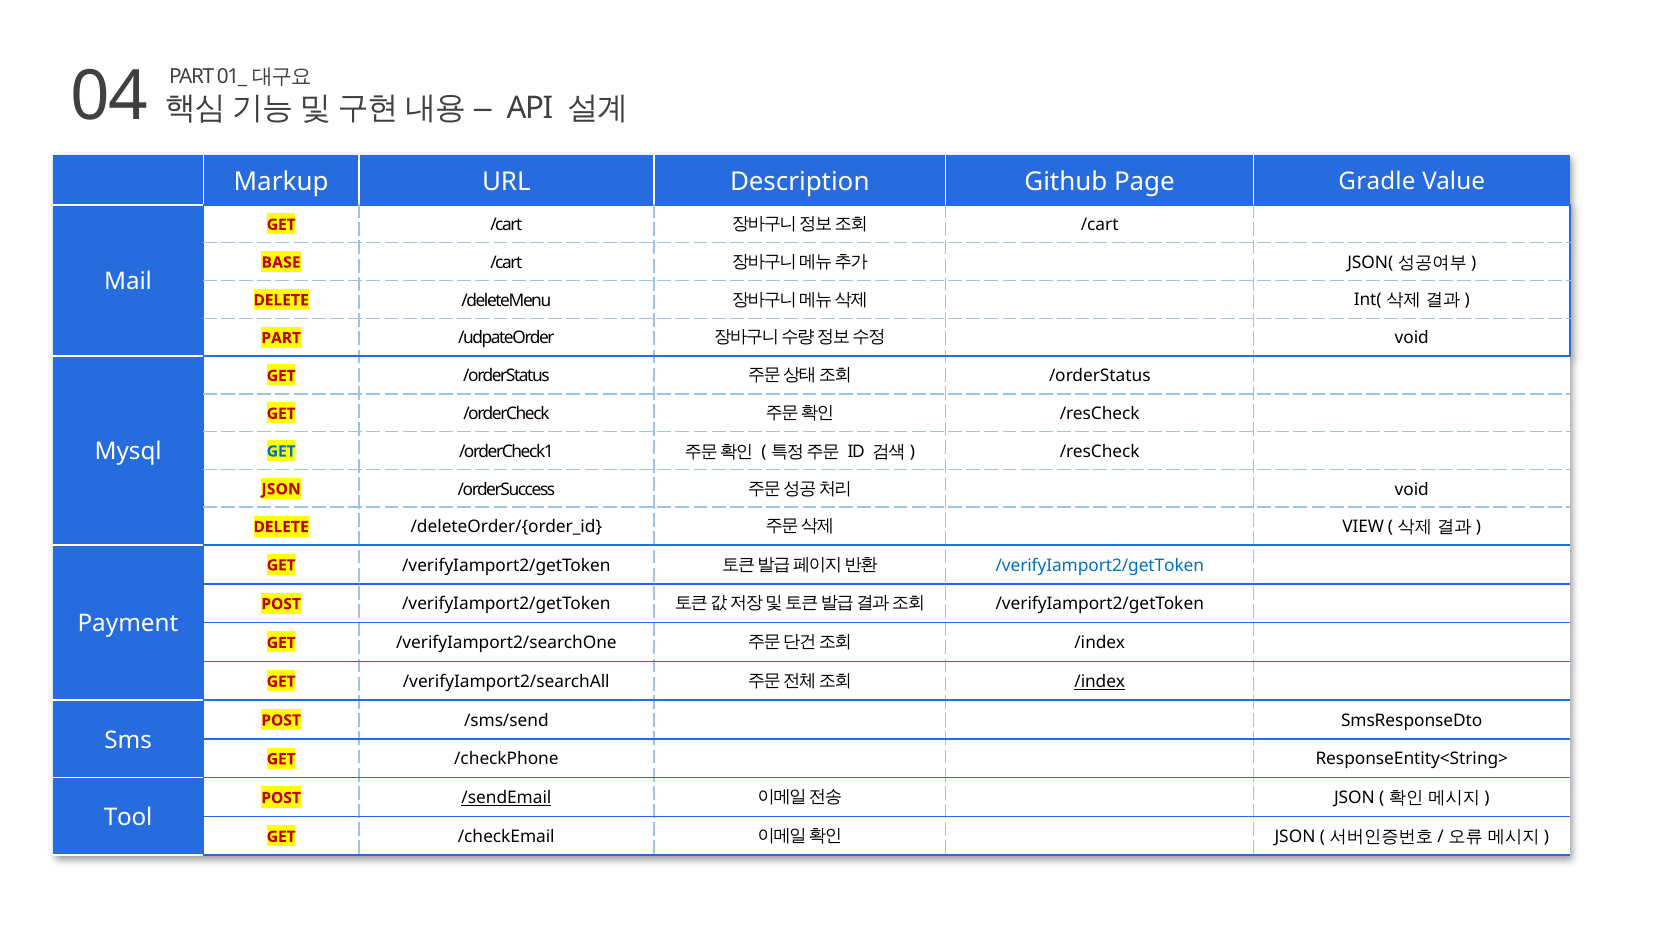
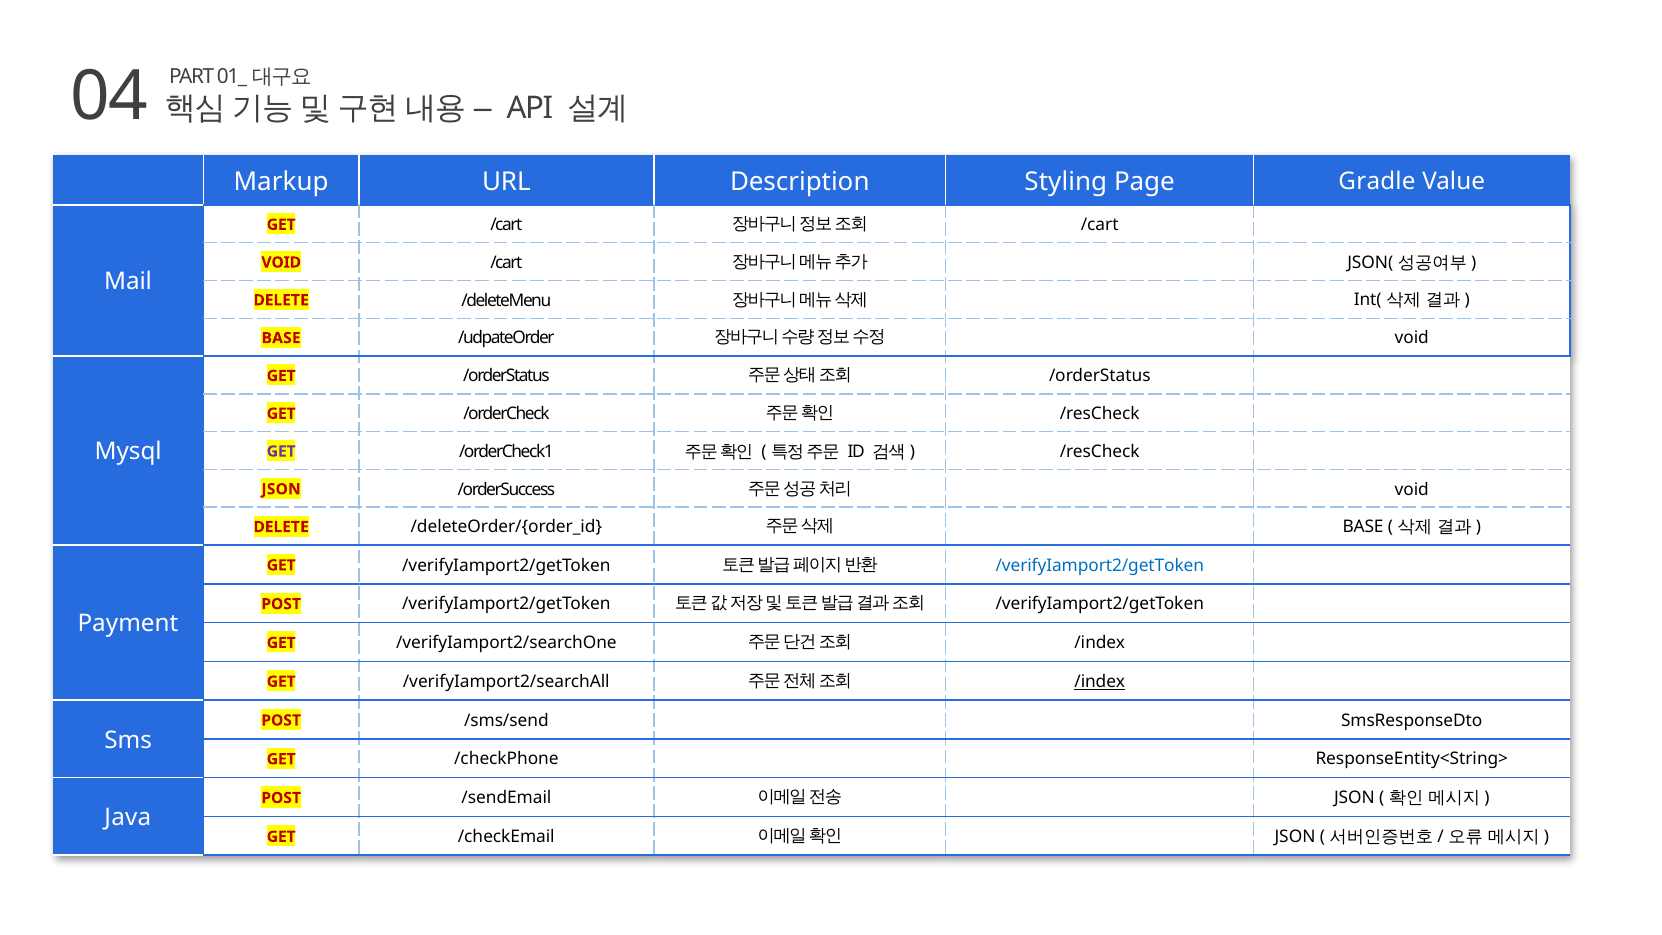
Github: Github -> Styling (1066, 181)
BASE: BASE -> VOID (281, 262)
PART: PART -> BASE (281, 338)
GET colour: blue -> purple (281, 451)
VIEW: VIEW -> BASE (1363, 527)
/sendEmail underline: present -> none (506, 798)
Tool: Tool -> Java (128, 818)
